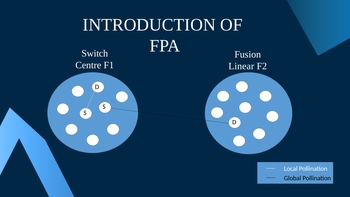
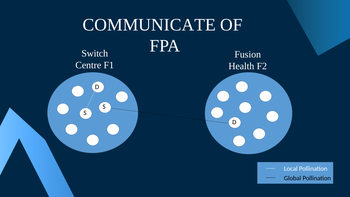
INTRODUCTION: INTRODUCTION -> COMMUNICATE (149, 25)
Linear: Linear -> Health (241, 66)
